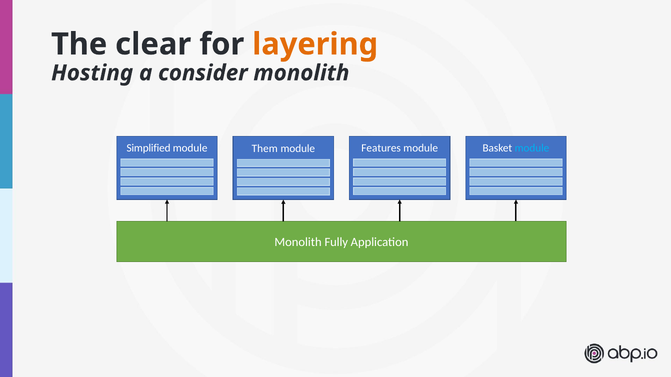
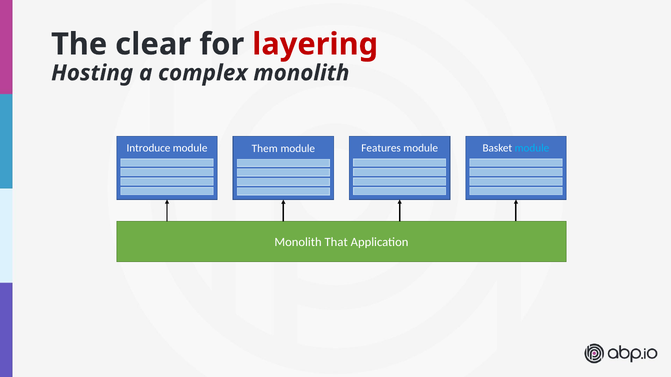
layering colour: orange -> red (315, 44)
consider: consider -> complex (203, 73)
Simplified: Simplified -> Introduce (148, 148)
Fully: Fully -> That (336, 243)
